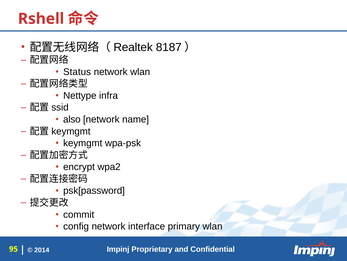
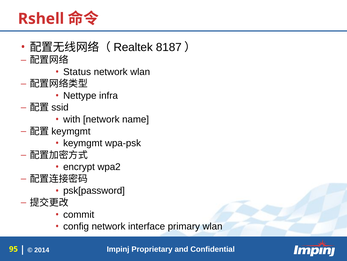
also: also -> with (72, 119)
